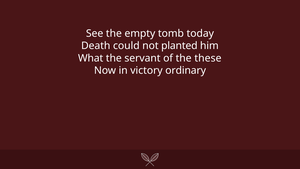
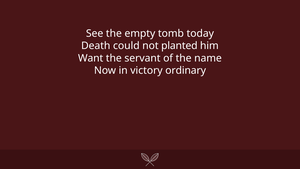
What: What -> Want (91, 58)
these: these -> name (208, 58)
